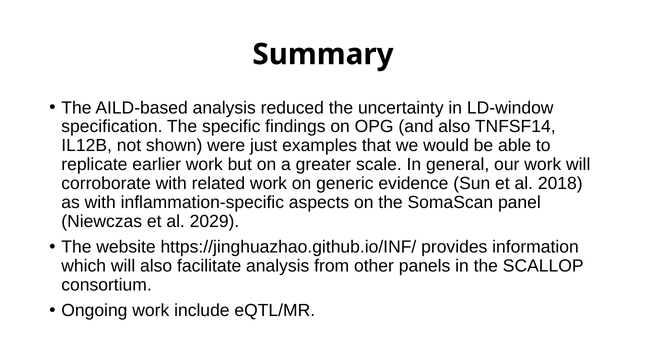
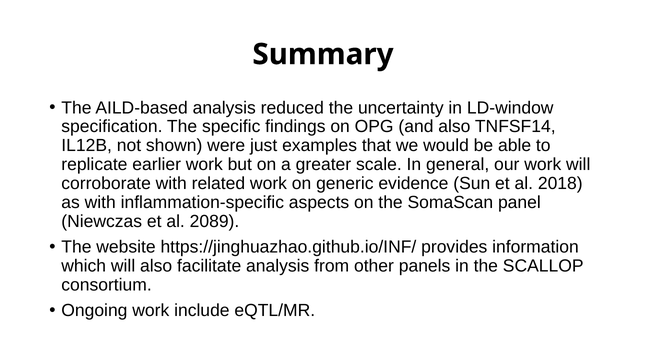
2029: 2029 -> 2089 (214, 221)
